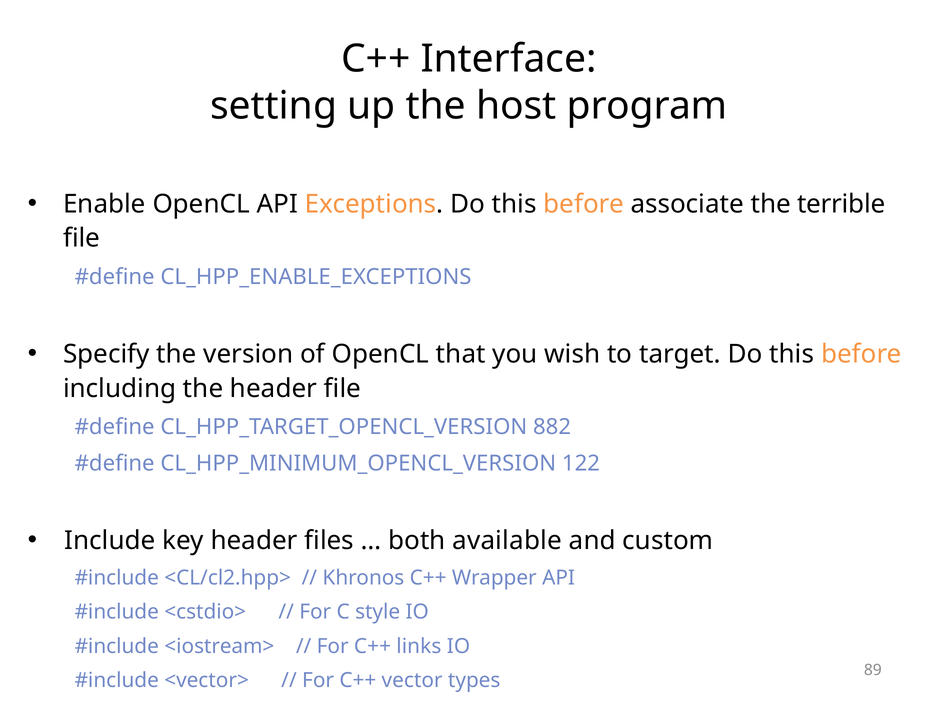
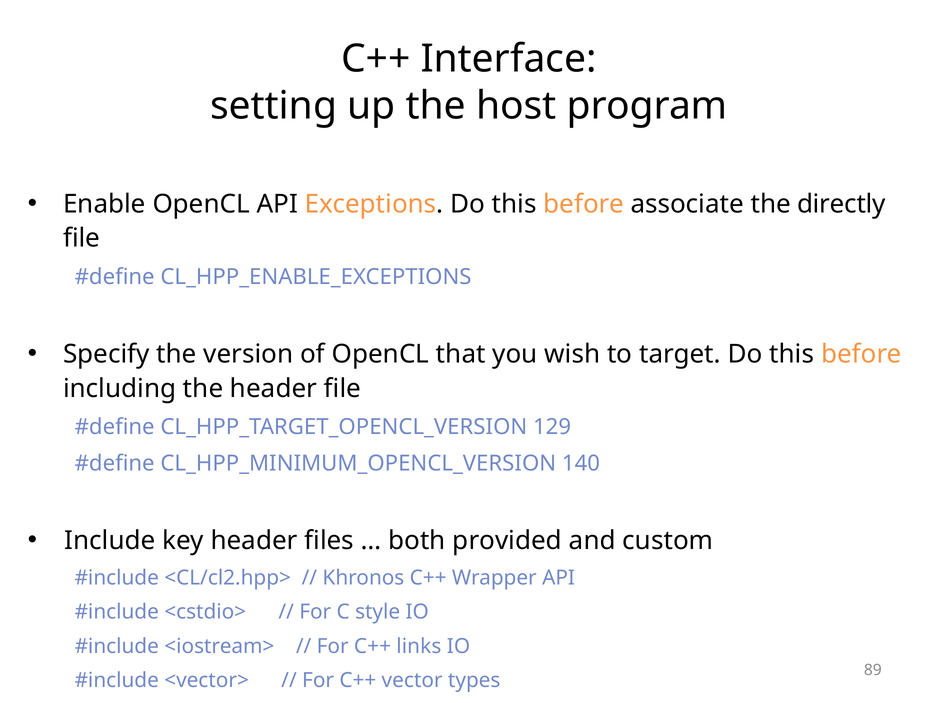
terrible: terrible -> directly (841, 204)
882: 882 -> 129 (552, 427)
122: 122 -> 140 (581, 464)
available: available -> provided (507, 541)
